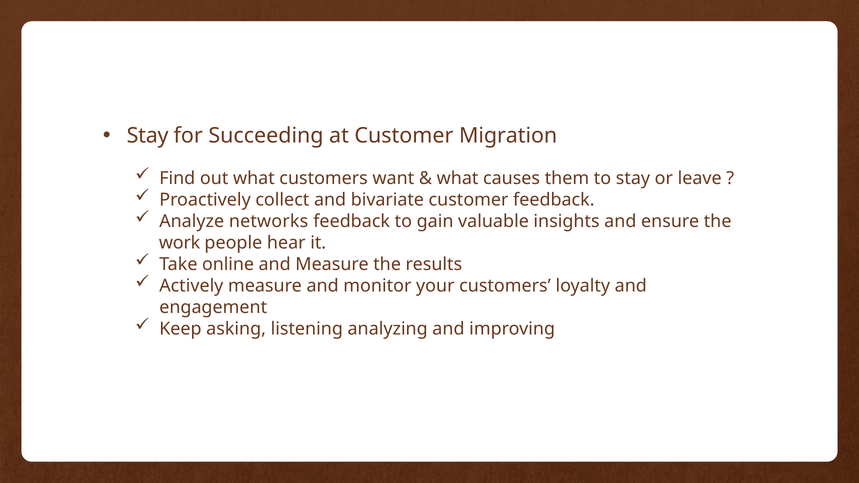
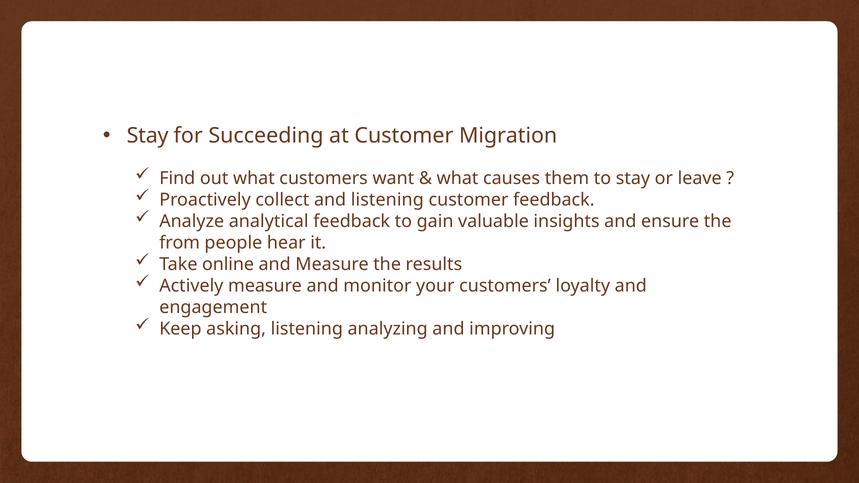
and bivariate: bivariate -> listening (387, 200)
networks: networks -> analytical (269, 221)
work: work -> from (180, 243)
